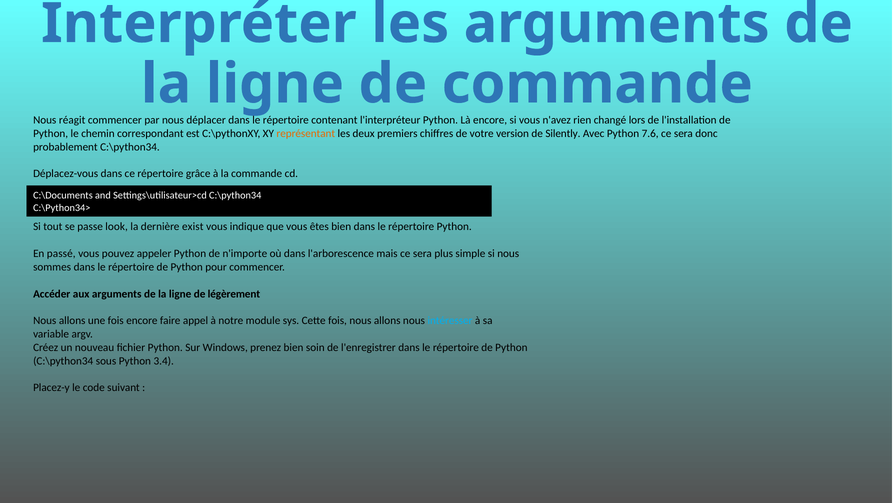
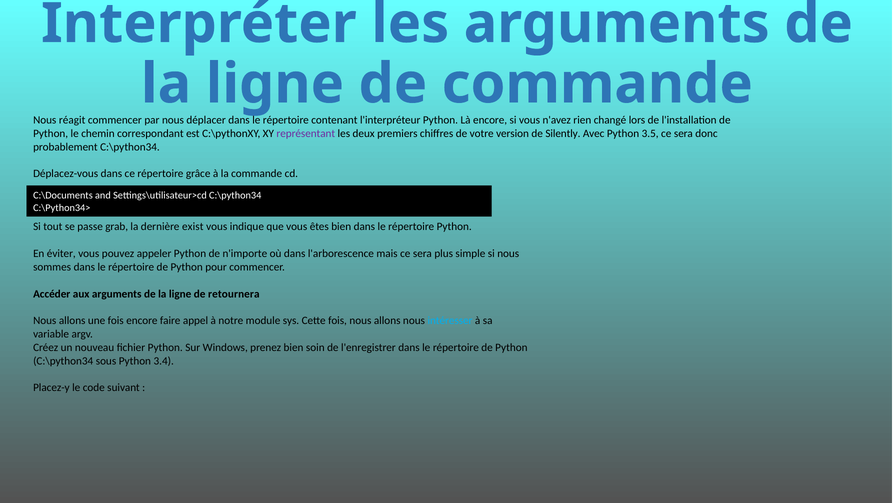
représentant colour: orange -> purple (306, 134)
7.6: 7.6 -> 3.5 (650, 134)
look: look -> grab (117, 227)
passé: passé -> éviter (61, 254)
légèrement: légèrement -> retournera (234, 294)
